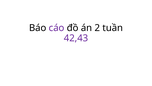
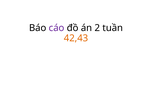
42,43 colour: purple -> orange (76, 38)
